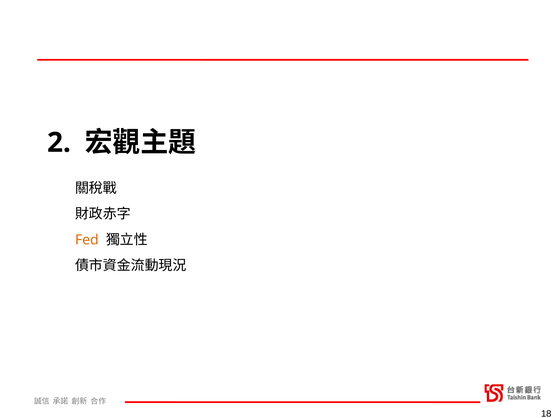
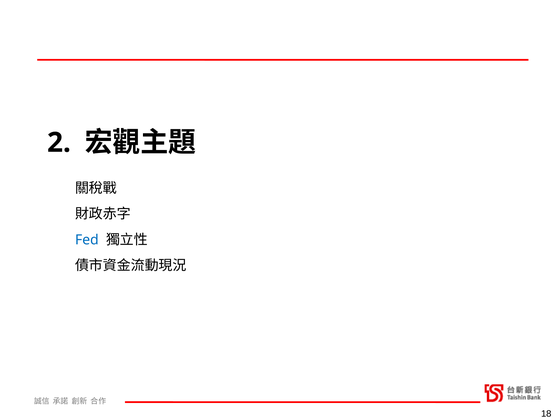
Fed colour: orange -> blue (87, 240)
